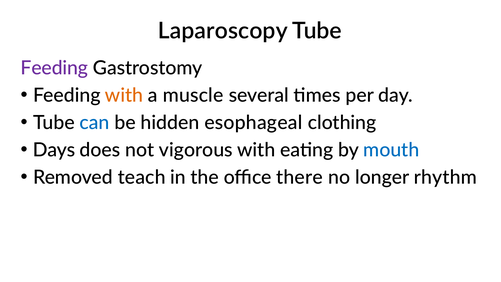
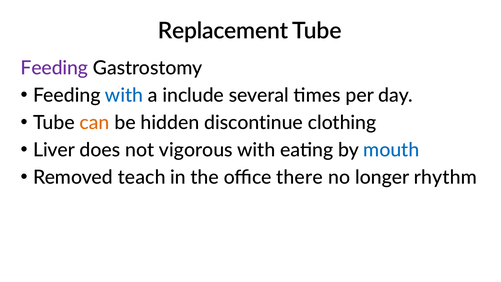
Laparoscopy: Laparoscopy -> Replacement (223, 31)
with colour: orange -> blue (124, 95)
muscle: muscle -> include (193, 95)
can colour: blue -> orange (95, 123)
esophageal: esophageal -> discontinue (254, 123)
Days: Days -> Liver (54, 150)
